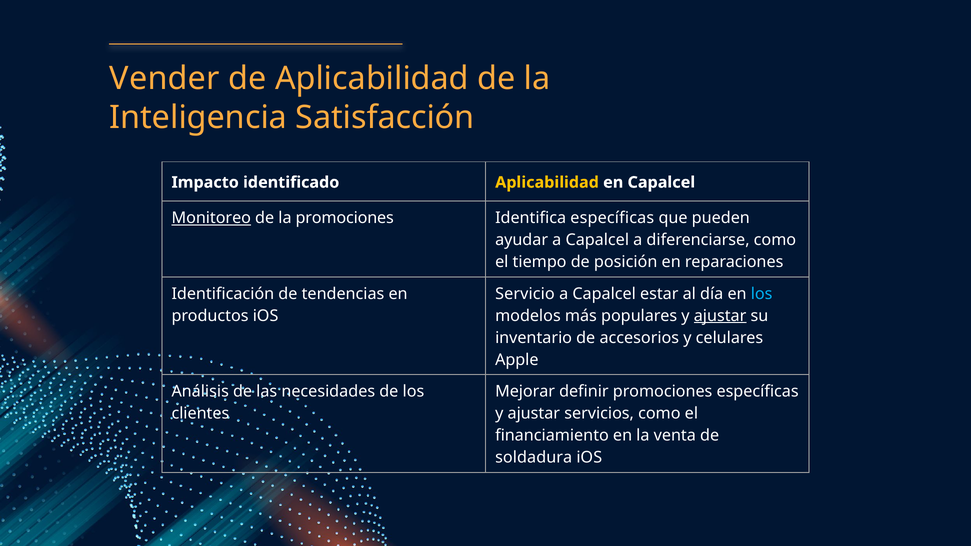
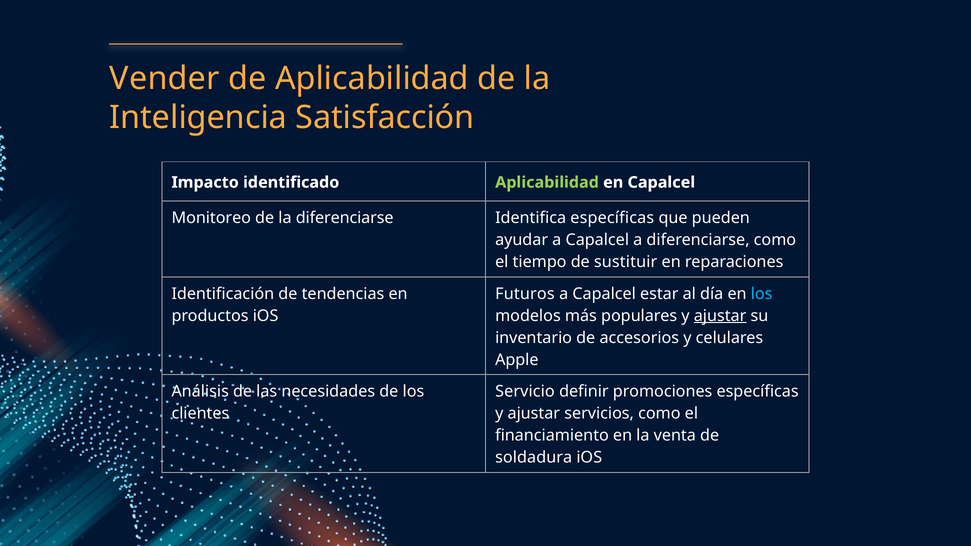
Aplicabilidad colour: yellow -> light green (547, 182)
Monitoreo underline: present -> none (211, 218)
la promociones: promociones -> diferenciarse (345, 218)
posición: posición -> sustituir (626, 262)
Servicio: Servicio -> Futuros (525, 294)
Mejorar: Mejorar -> Servicio (525, 392)
